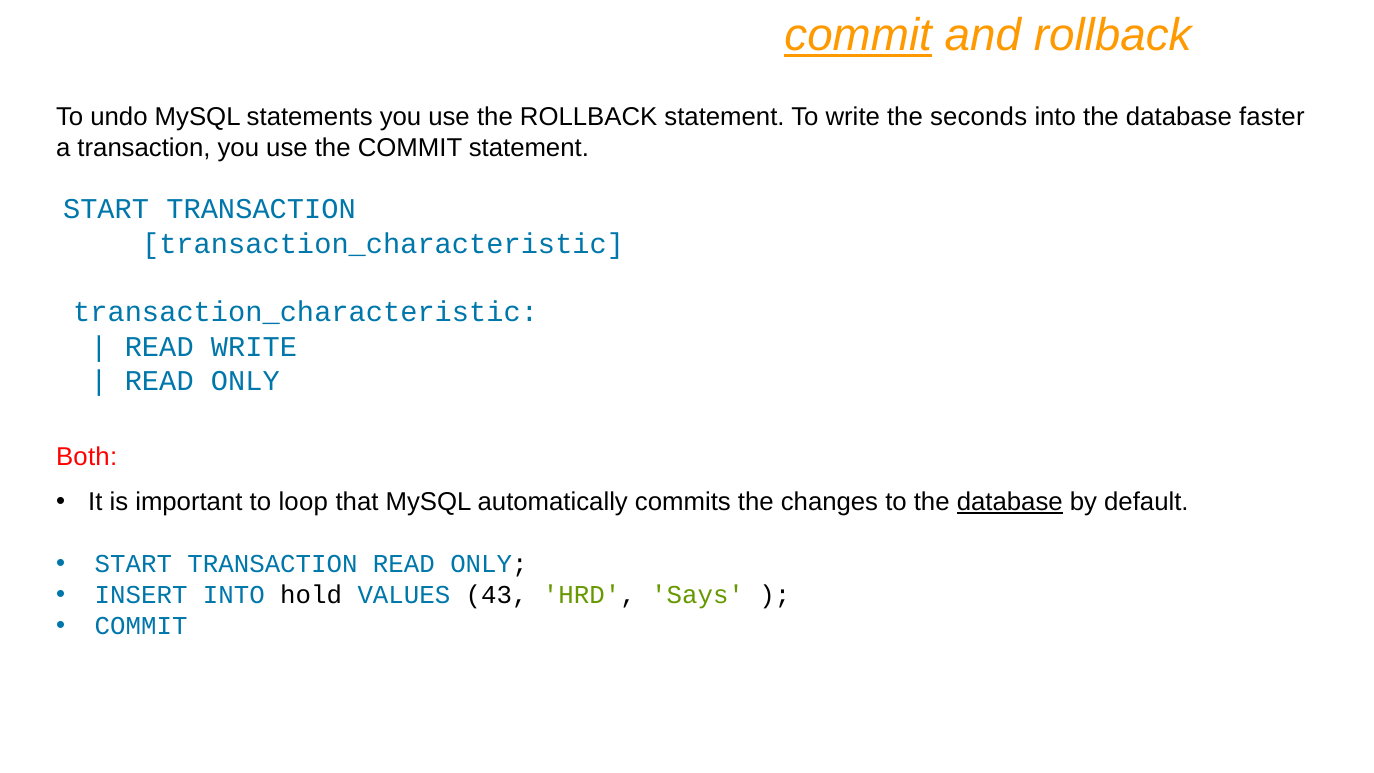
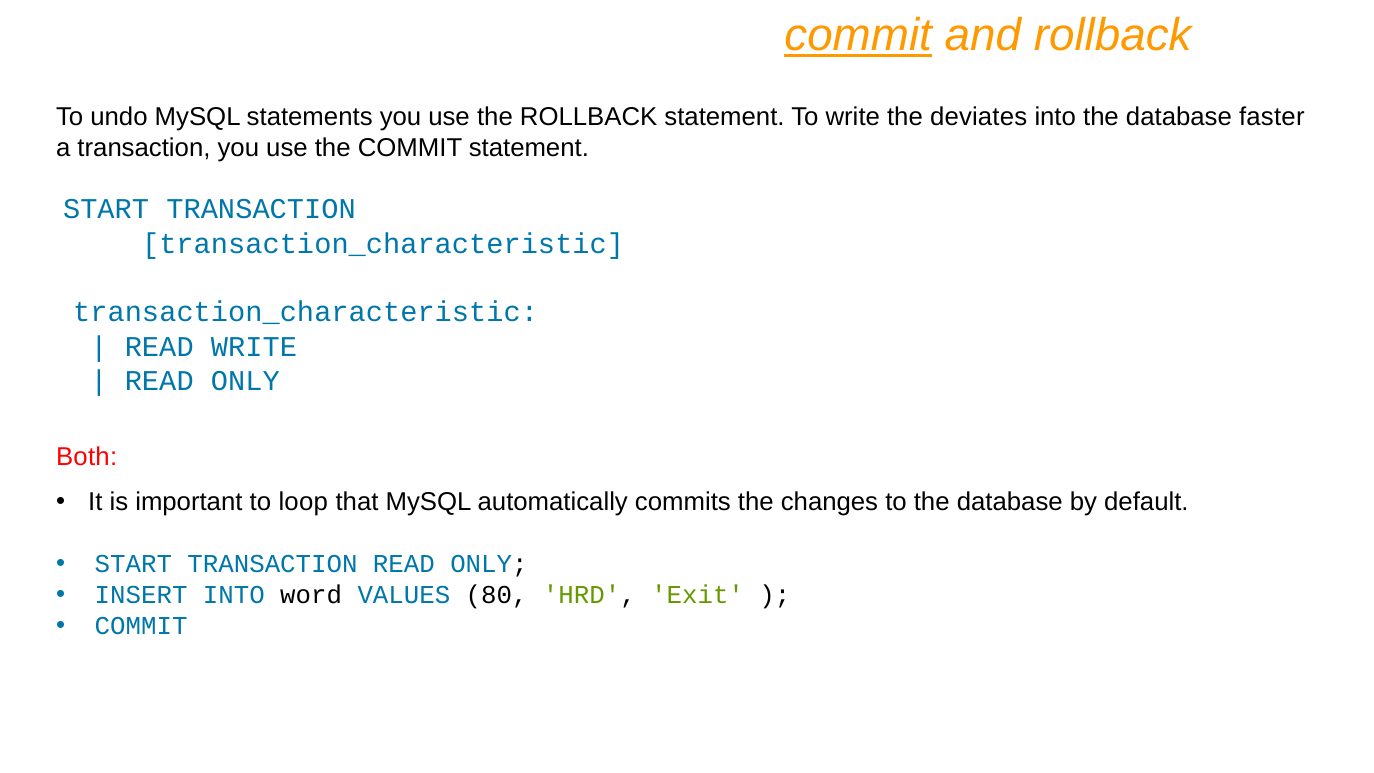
seconds: seconds -> deviates (979, 117)
database underline: present -> none (1010, 502)
hold: hold -> word (311, 595)
43: 43 -> 80 (497, 595)
Says: Says -> Exit (698, 595)
